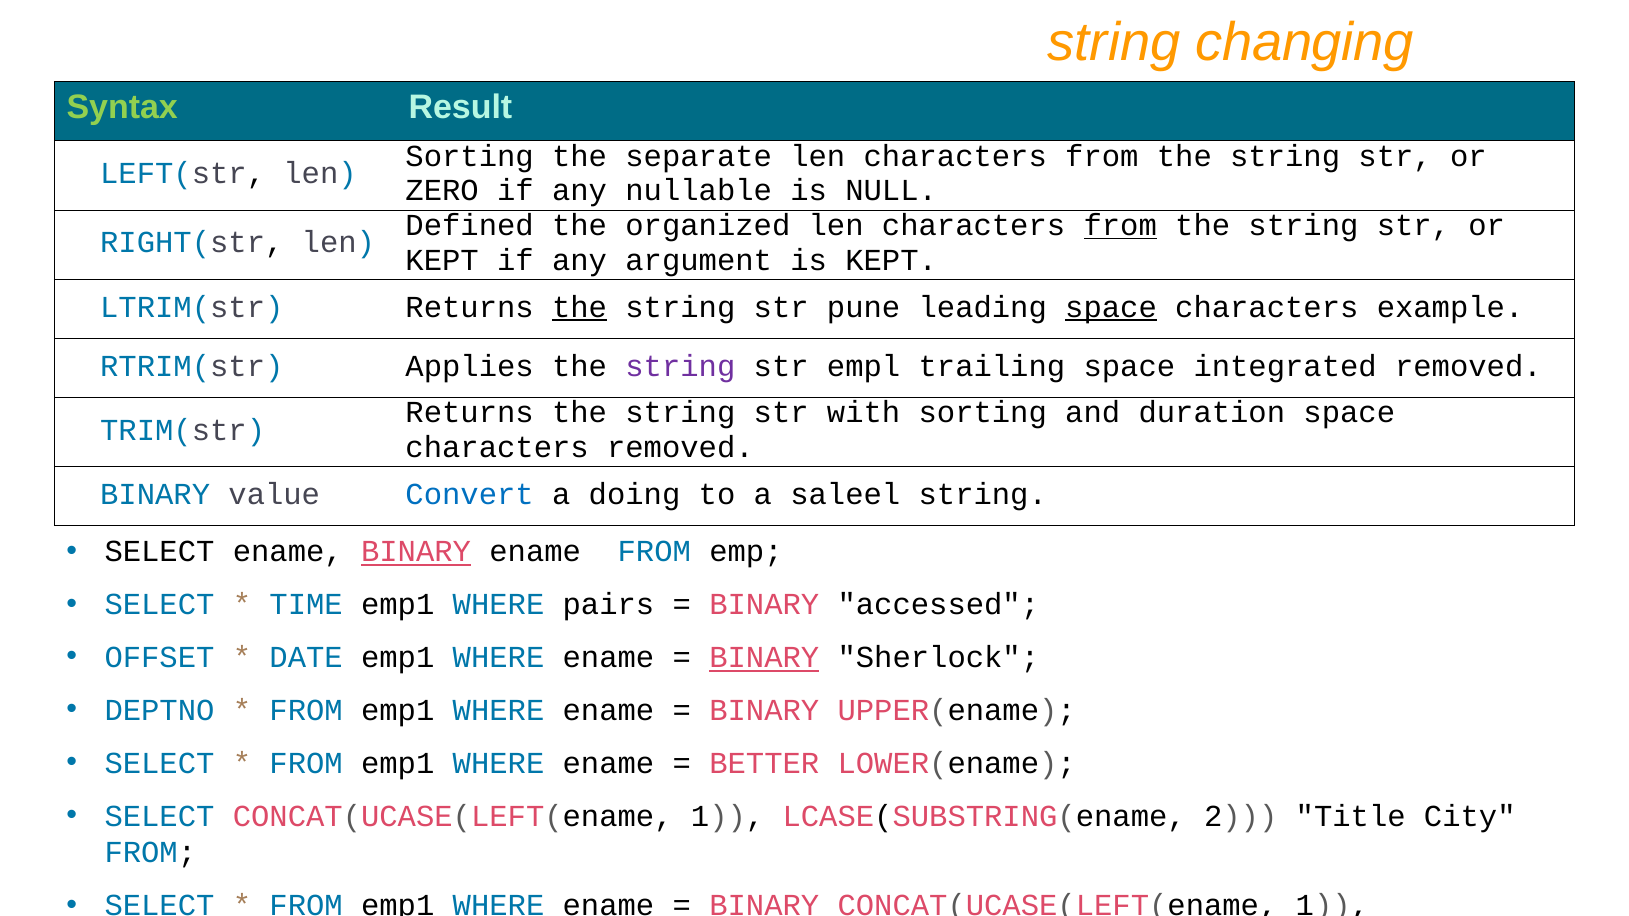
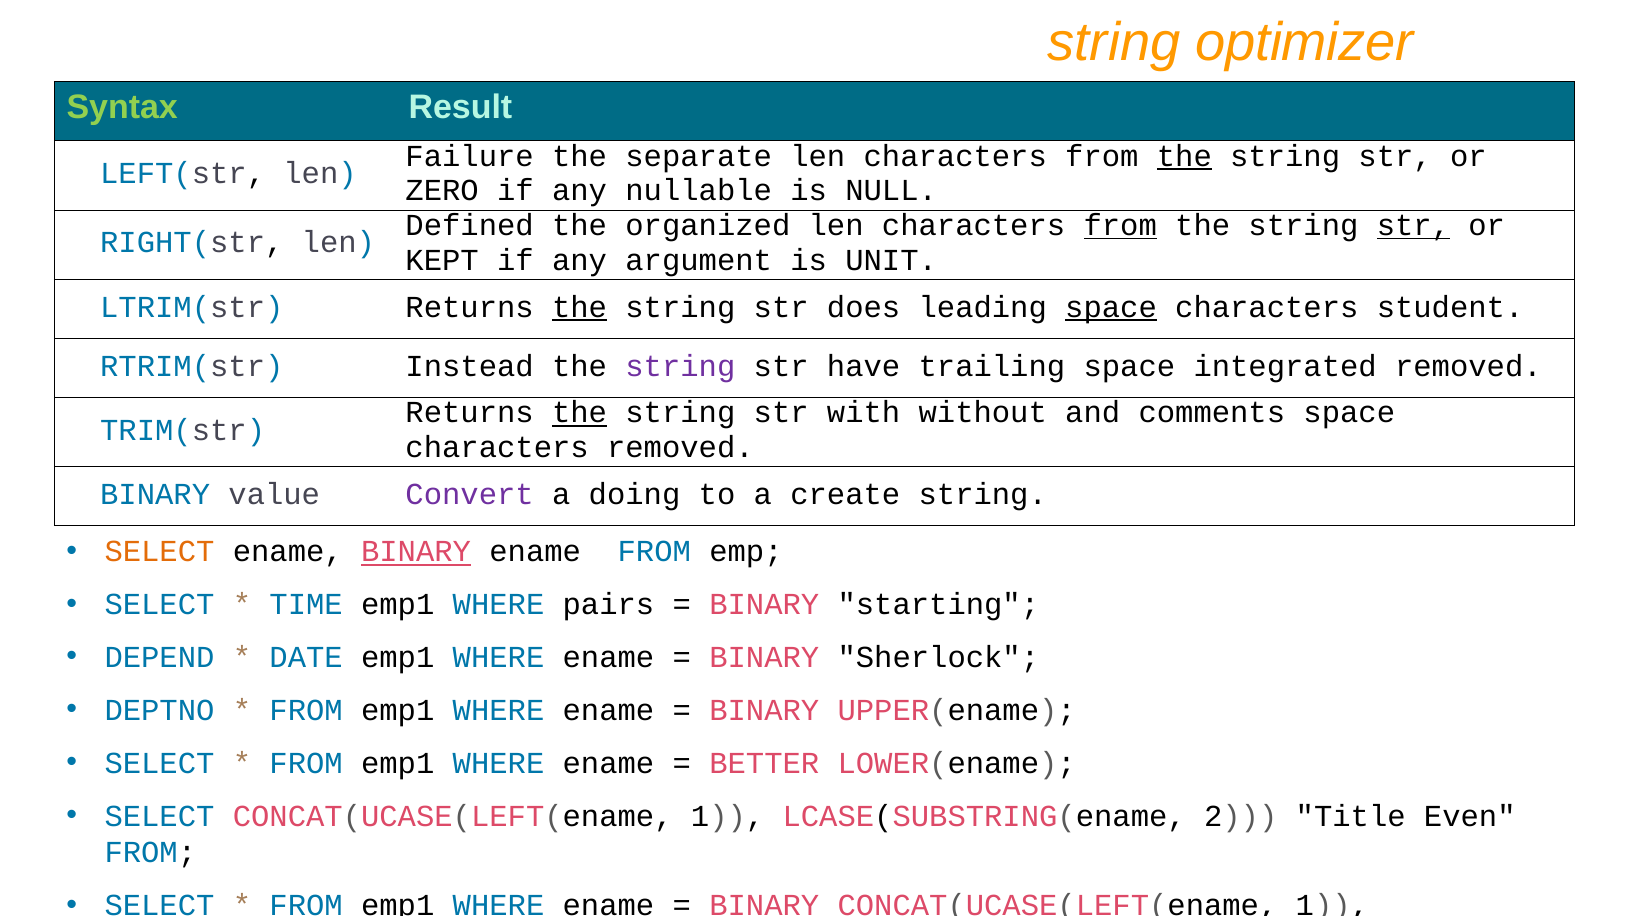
changing: changing -> optimizer (1305, 42)
Sorting: Sorting -> Failure (470, 156)
the underline: none -> present (1184, 156)
str underline: none -> present (1413, 226)
is KEPT: KEPT -> UNIT (891, 260)
pune: pune -> does (864, 307)
example: example -> student (1450, 307)
Applies: Applies -> Instead (470, 366)
empl: empl -> have (864, 366)
the underline: none -> present (580, 413)
with sorting: sorting -> without (983, 413)
duration: duration -> comments (1212, 413)
Convert colour: blue -> purple (470, 494)
saleel: saleel -> create (845, 494)
SELECT colour: black -> orange (159, 552)
accessed: accessed -> starting (938, 605)
OFFSET: OFFSET -> DEPEND (159, 658)
BINARY underline: present -> none (764, 658)
City: City -> Even (1470, 816)
